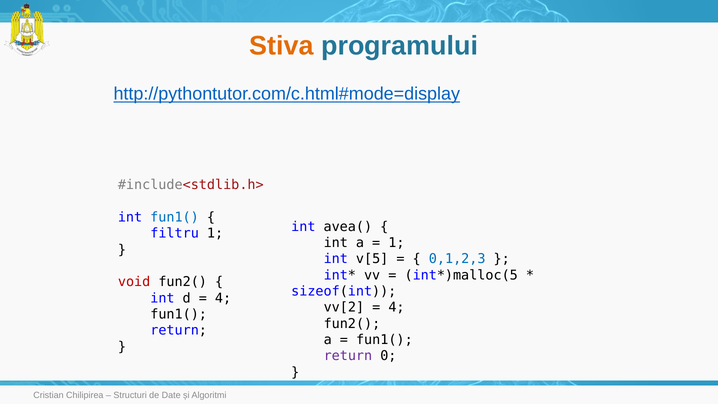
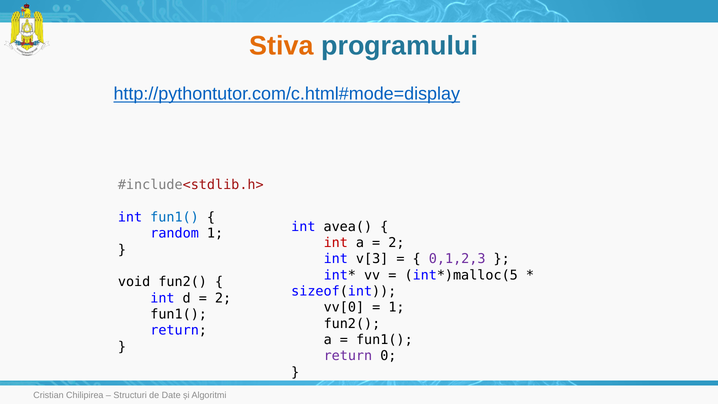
filtru: filtru -> random (175, 233)
int colour: black -> red (336, 243)
1: 1 -> 2 (396, 243)
v[5: v[5 -> v[3 (372, 259)
0,1,2,3 colour: blue -> purple (457, 259)
void colour: red -> black (134, 282)
4: 4 -> 2 (223, 298)
vv[2: vv[2 -> vv[0 (344, 307)
4: 4 -> 1 (396, 307)
